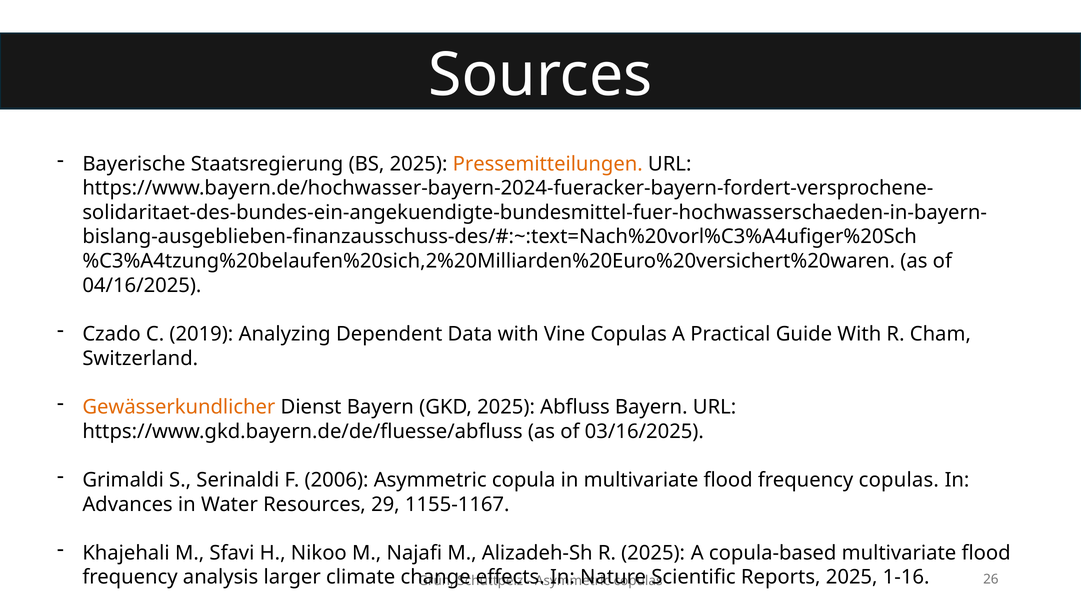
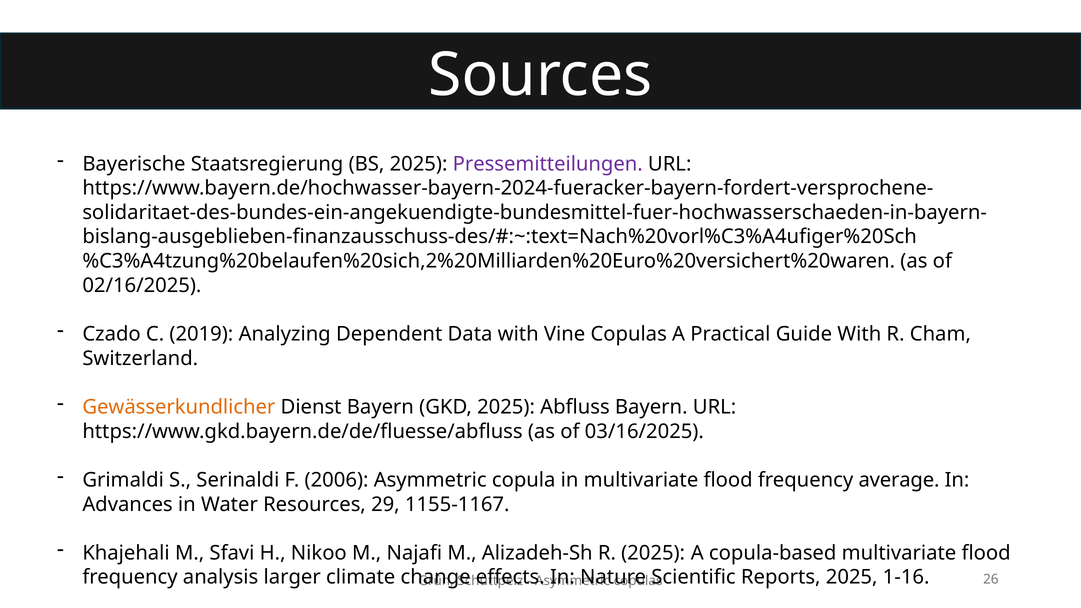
Pressemitteilungen colour: orange -> purple (548, 164)
04/16/2025: 04/16/2025 -> 02/16/2025 (142, 285)
frequency copulas: copulas -> average (899, 480)
